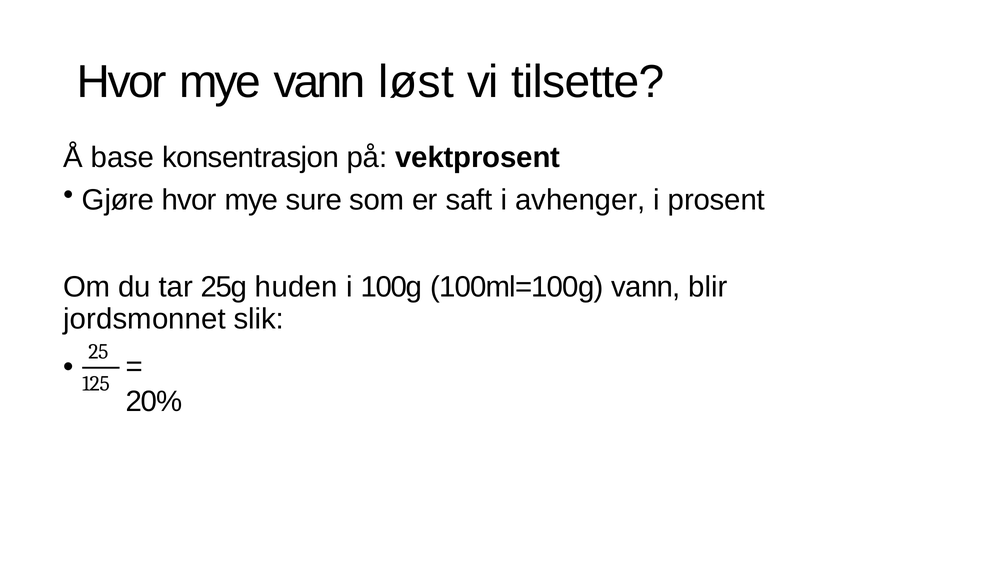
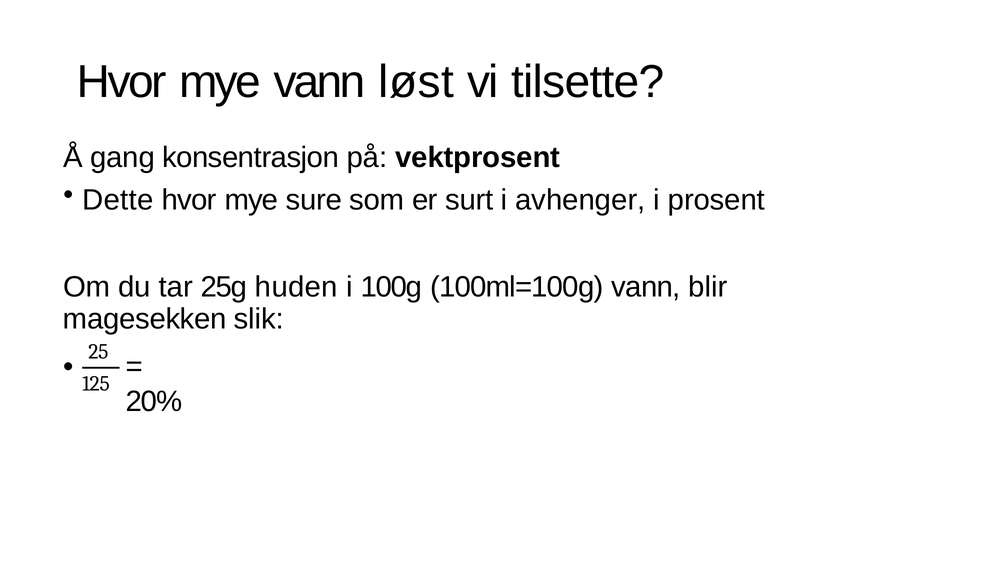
base: base -> gang (123, 157)
Gjøre: Gjøre -> Dette (118, 200)
saft: saft -> surt (469, 200)
jordsmonnet: jordsmonnet -> magesekken (145, 319)
